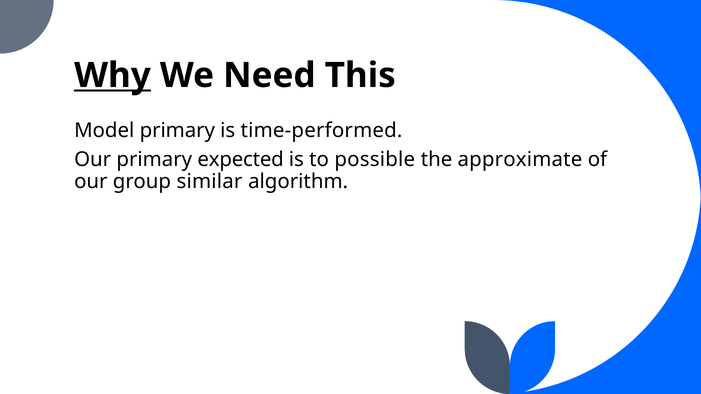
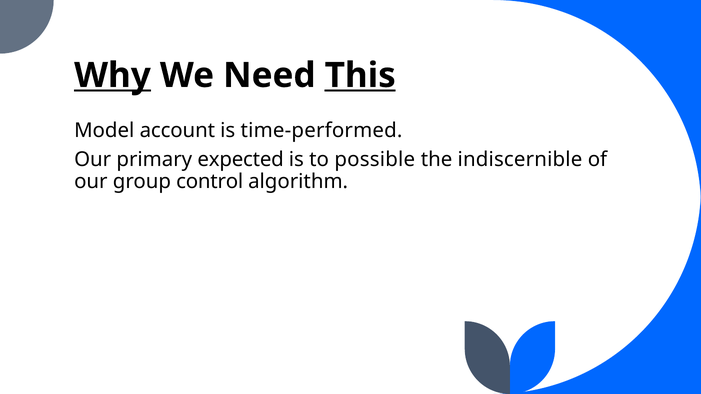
This underline: none -> present (360, 75)
Model primary: primary -> account (177, 130)
approximate: approximate -> indiscernible (520, 160)
similar: similar -> control (210, 182)
